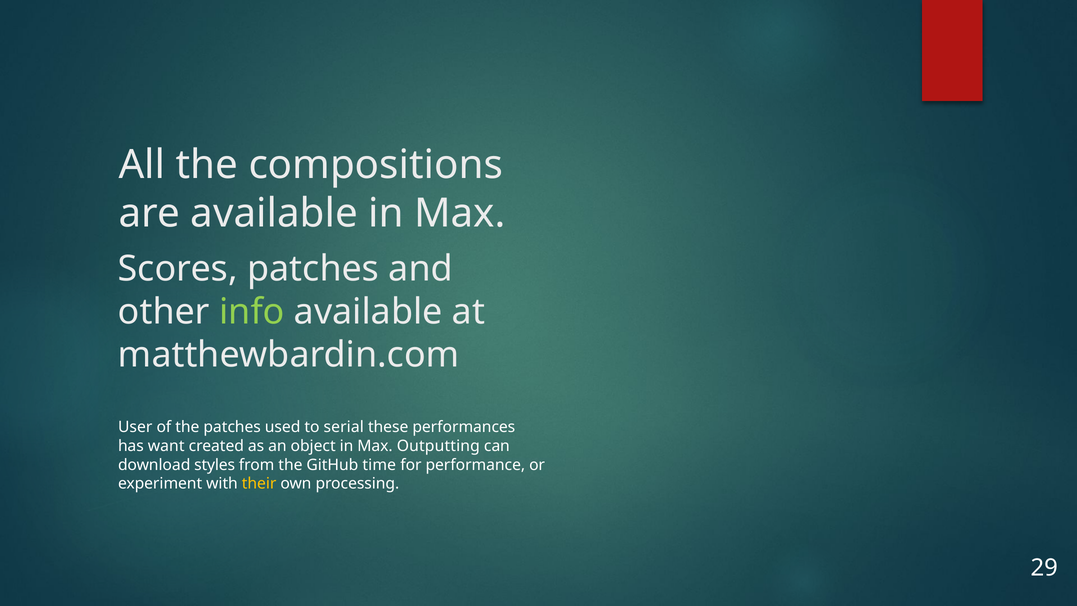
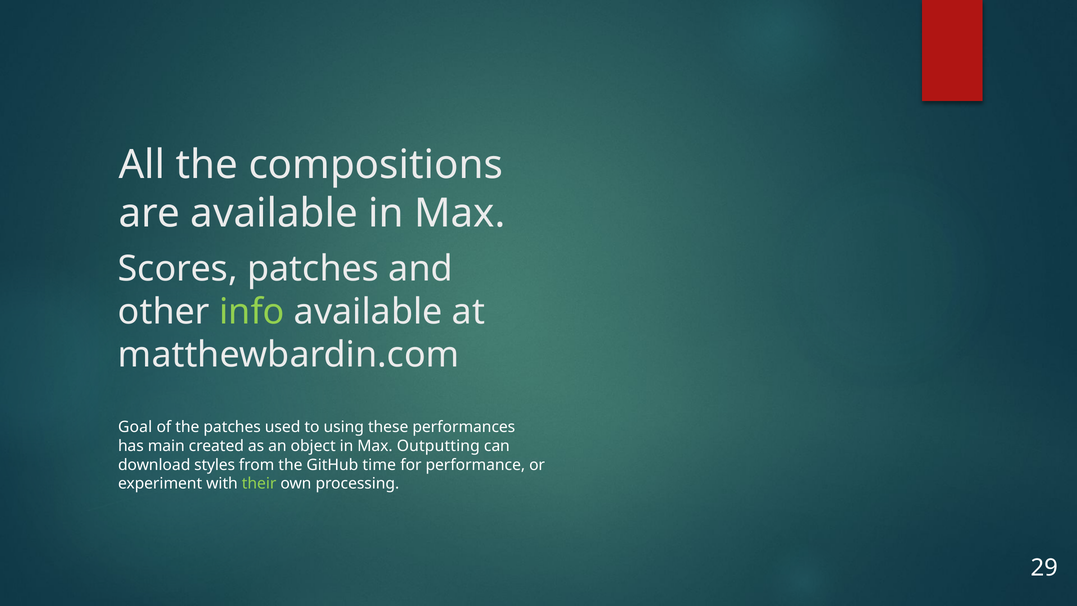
User: User -> Goal (135, 427)
serial: serial -> using (344, 427)
want: want -> main (166, 446)
their colour: yellow -> light green (259, 484)
